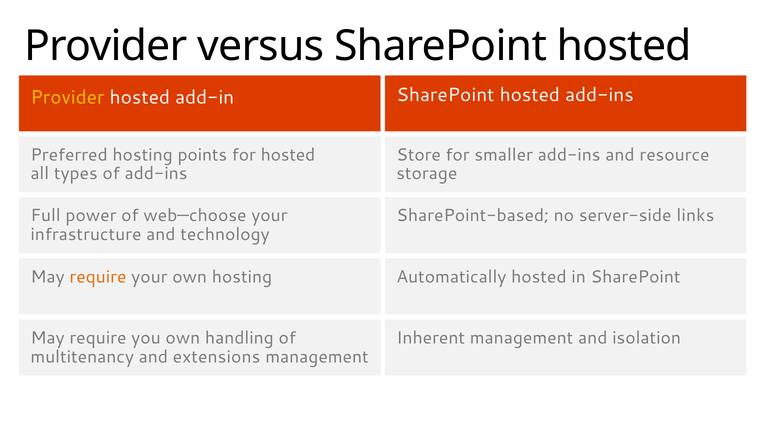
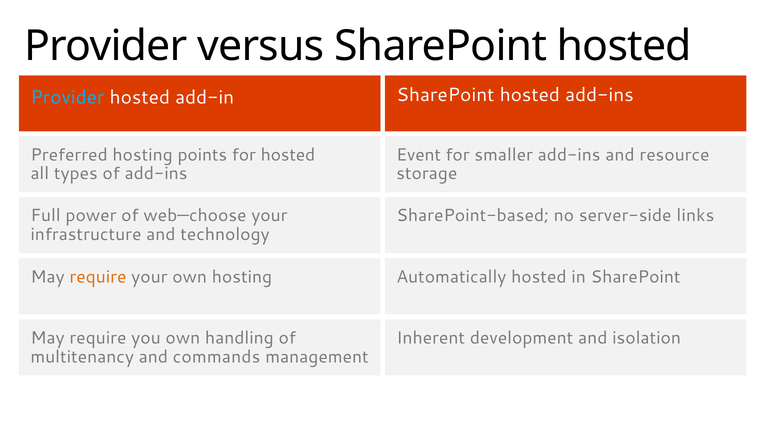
Provider colour: yellow -> light blue (67, 97)
Store: Store -> Event (419, 155)
Inherent management: management -> development (522, 338)
extensions: extensions -> commands (217, 357)
